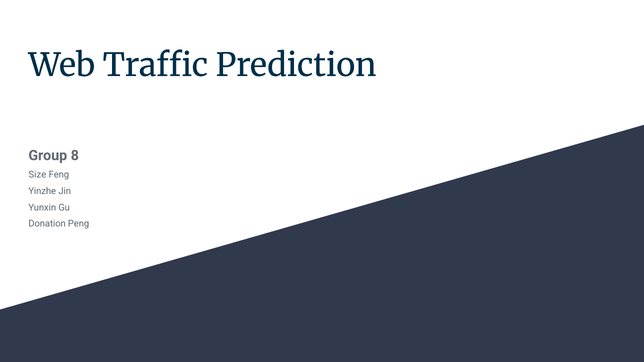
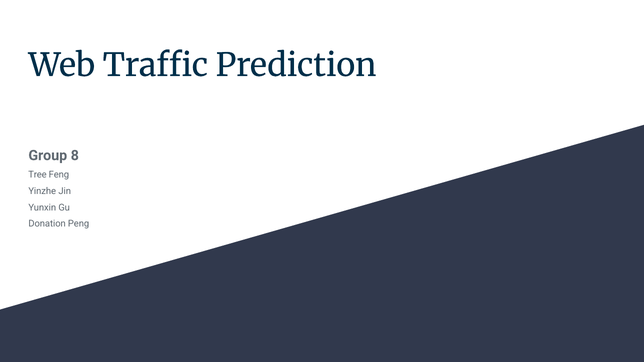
Size: Size -> Tree (37, 175)
